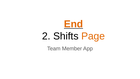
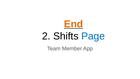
Page colour: orange -> blue (93, 36)
